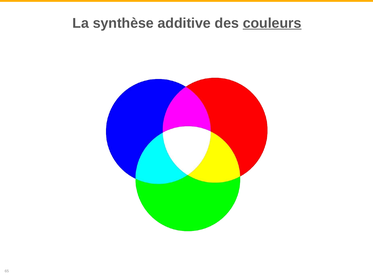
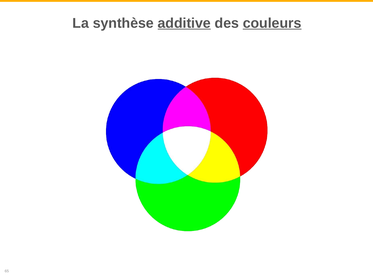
additive underline: none -> present (184, 23)
